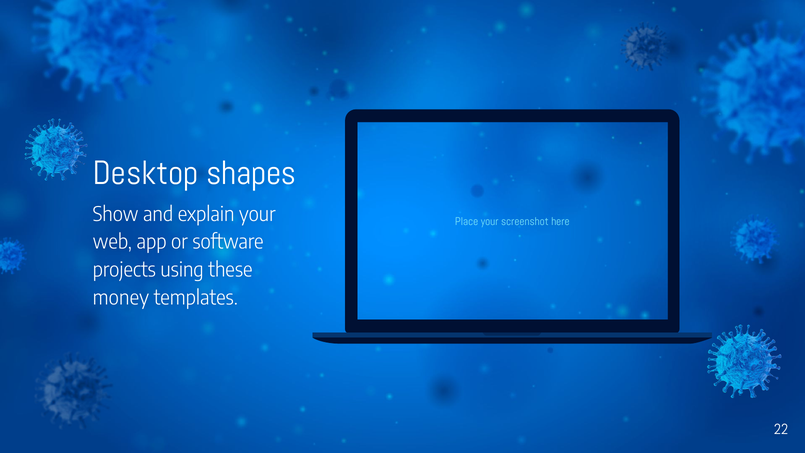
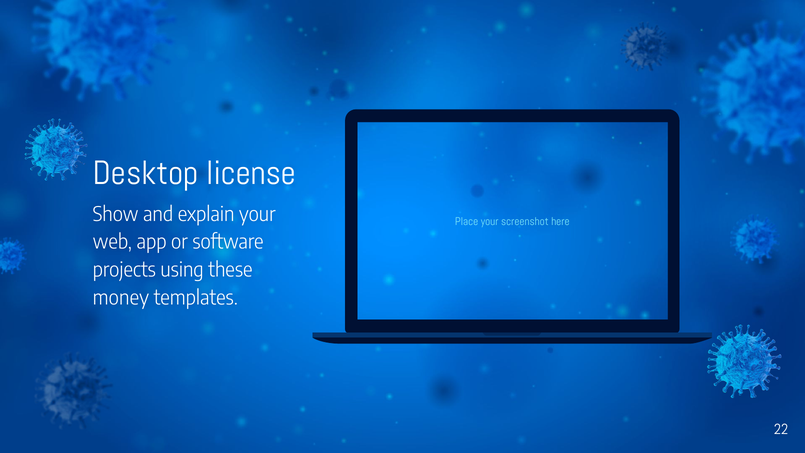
shapes: shapes -> license (251, 173)
